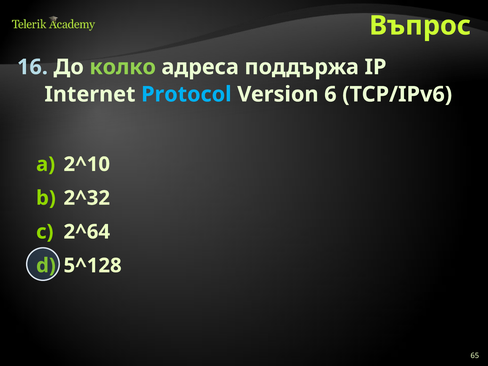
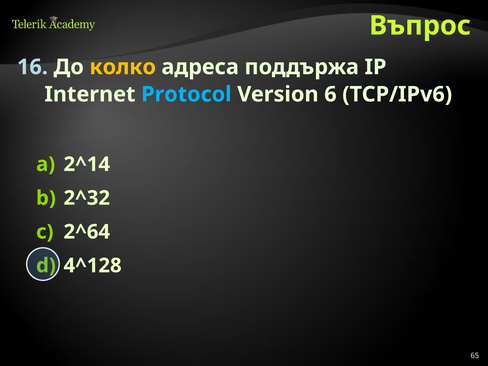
колко colour: light green -> yellow (123, 67)
2^10: 2^10 -> 2^14 (87, 164)
5^128: 5^128 -> 4^128 (93, 266)
